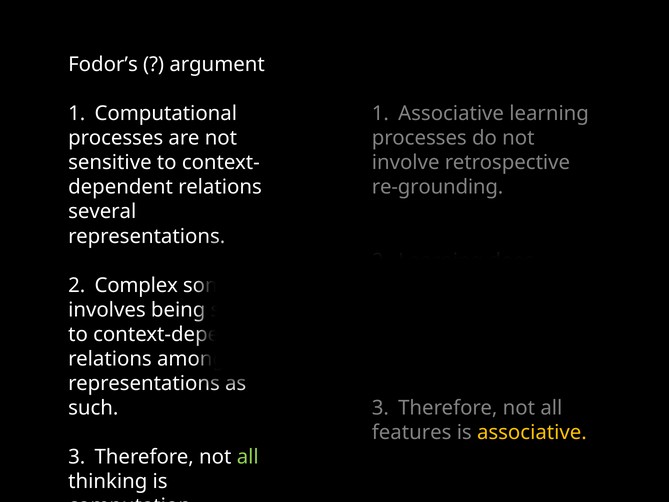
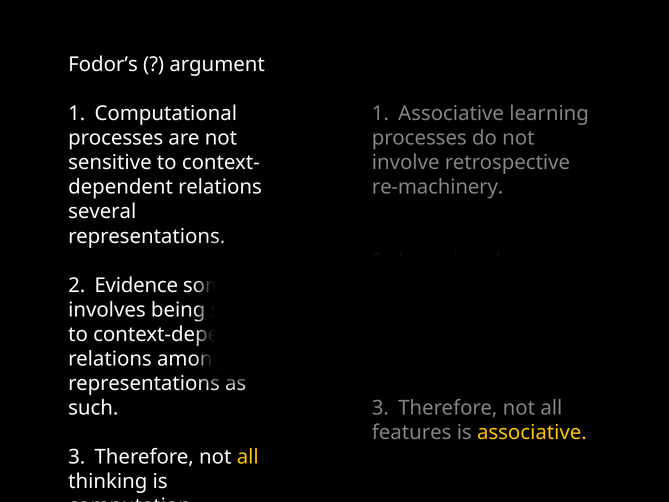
re-grounding: re-grounding -> re-machinery (438, 187)
Complex: Complex -> Evidence (136, 285)
all colour: light green -> yellow (248, 457)
